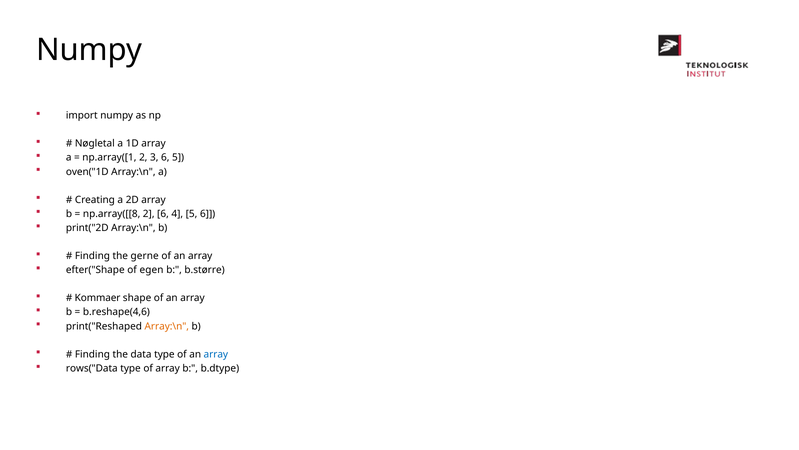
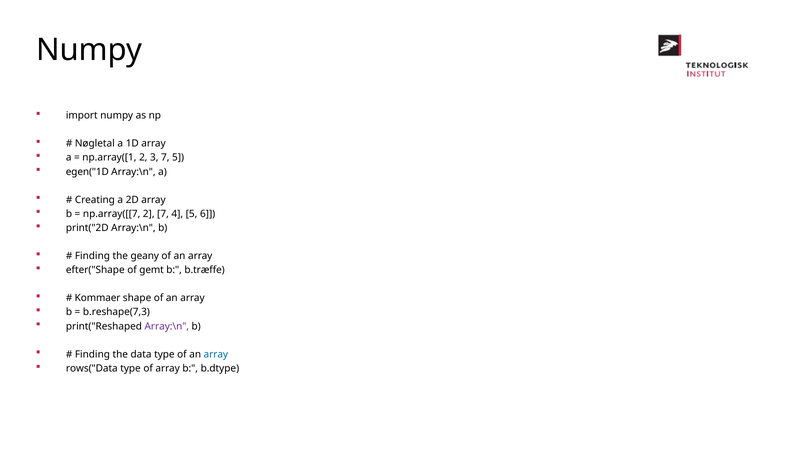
3 6: 6 -> 7 (165, 157)
oven("1D: oven("1D -> egen("1D (87, 172)
np.array([[8: np.array([[8 -> np.array([[7 (112, 214)
2 6: 6 -> 7 (163, 214)
gerne: gerne -> geany (145, 256)
egen: egen -> gemt (152, 270)
b.større: b.større -> b.træffe (205, 270)
b.reshape(4,6: b.reshape(4,6 -> b.reshape(7,3 (116, 312)
Array:\n colour: orange -> purple (167, 326)
